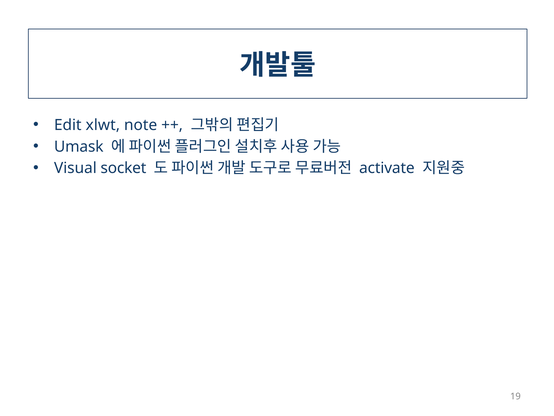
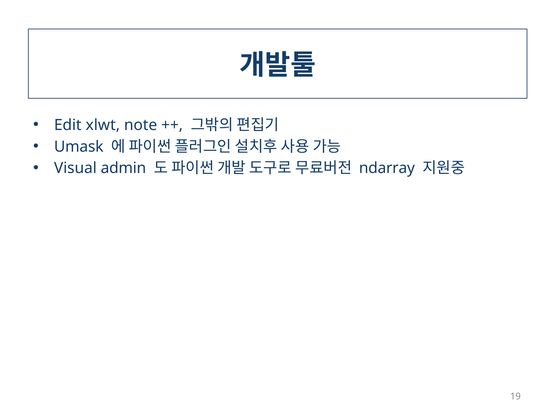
socket: socket -> admin (123, 168)
activate: activate -> ndarray (387, 168)
